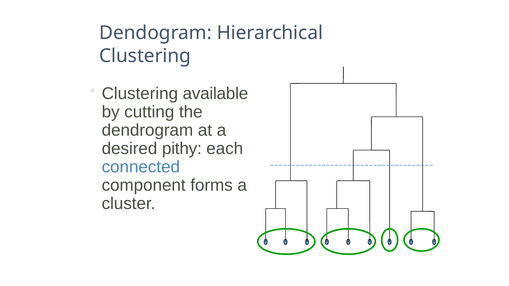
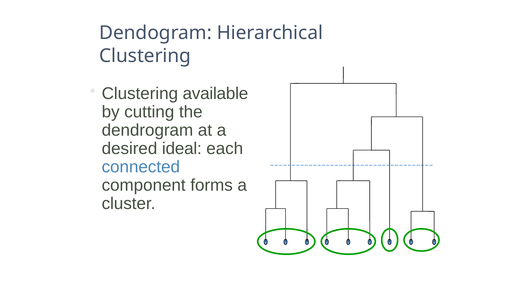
pithy: pithy -> ideal (182, 149)
